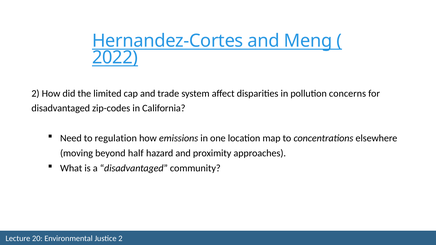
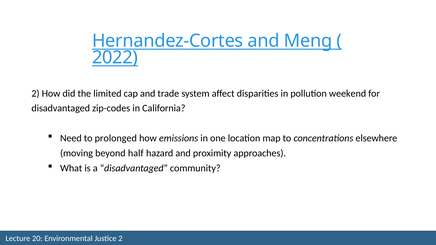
concerns: concerns -> weekend (348, 93)
regulation: regulation -> prolonged (116, 138)
